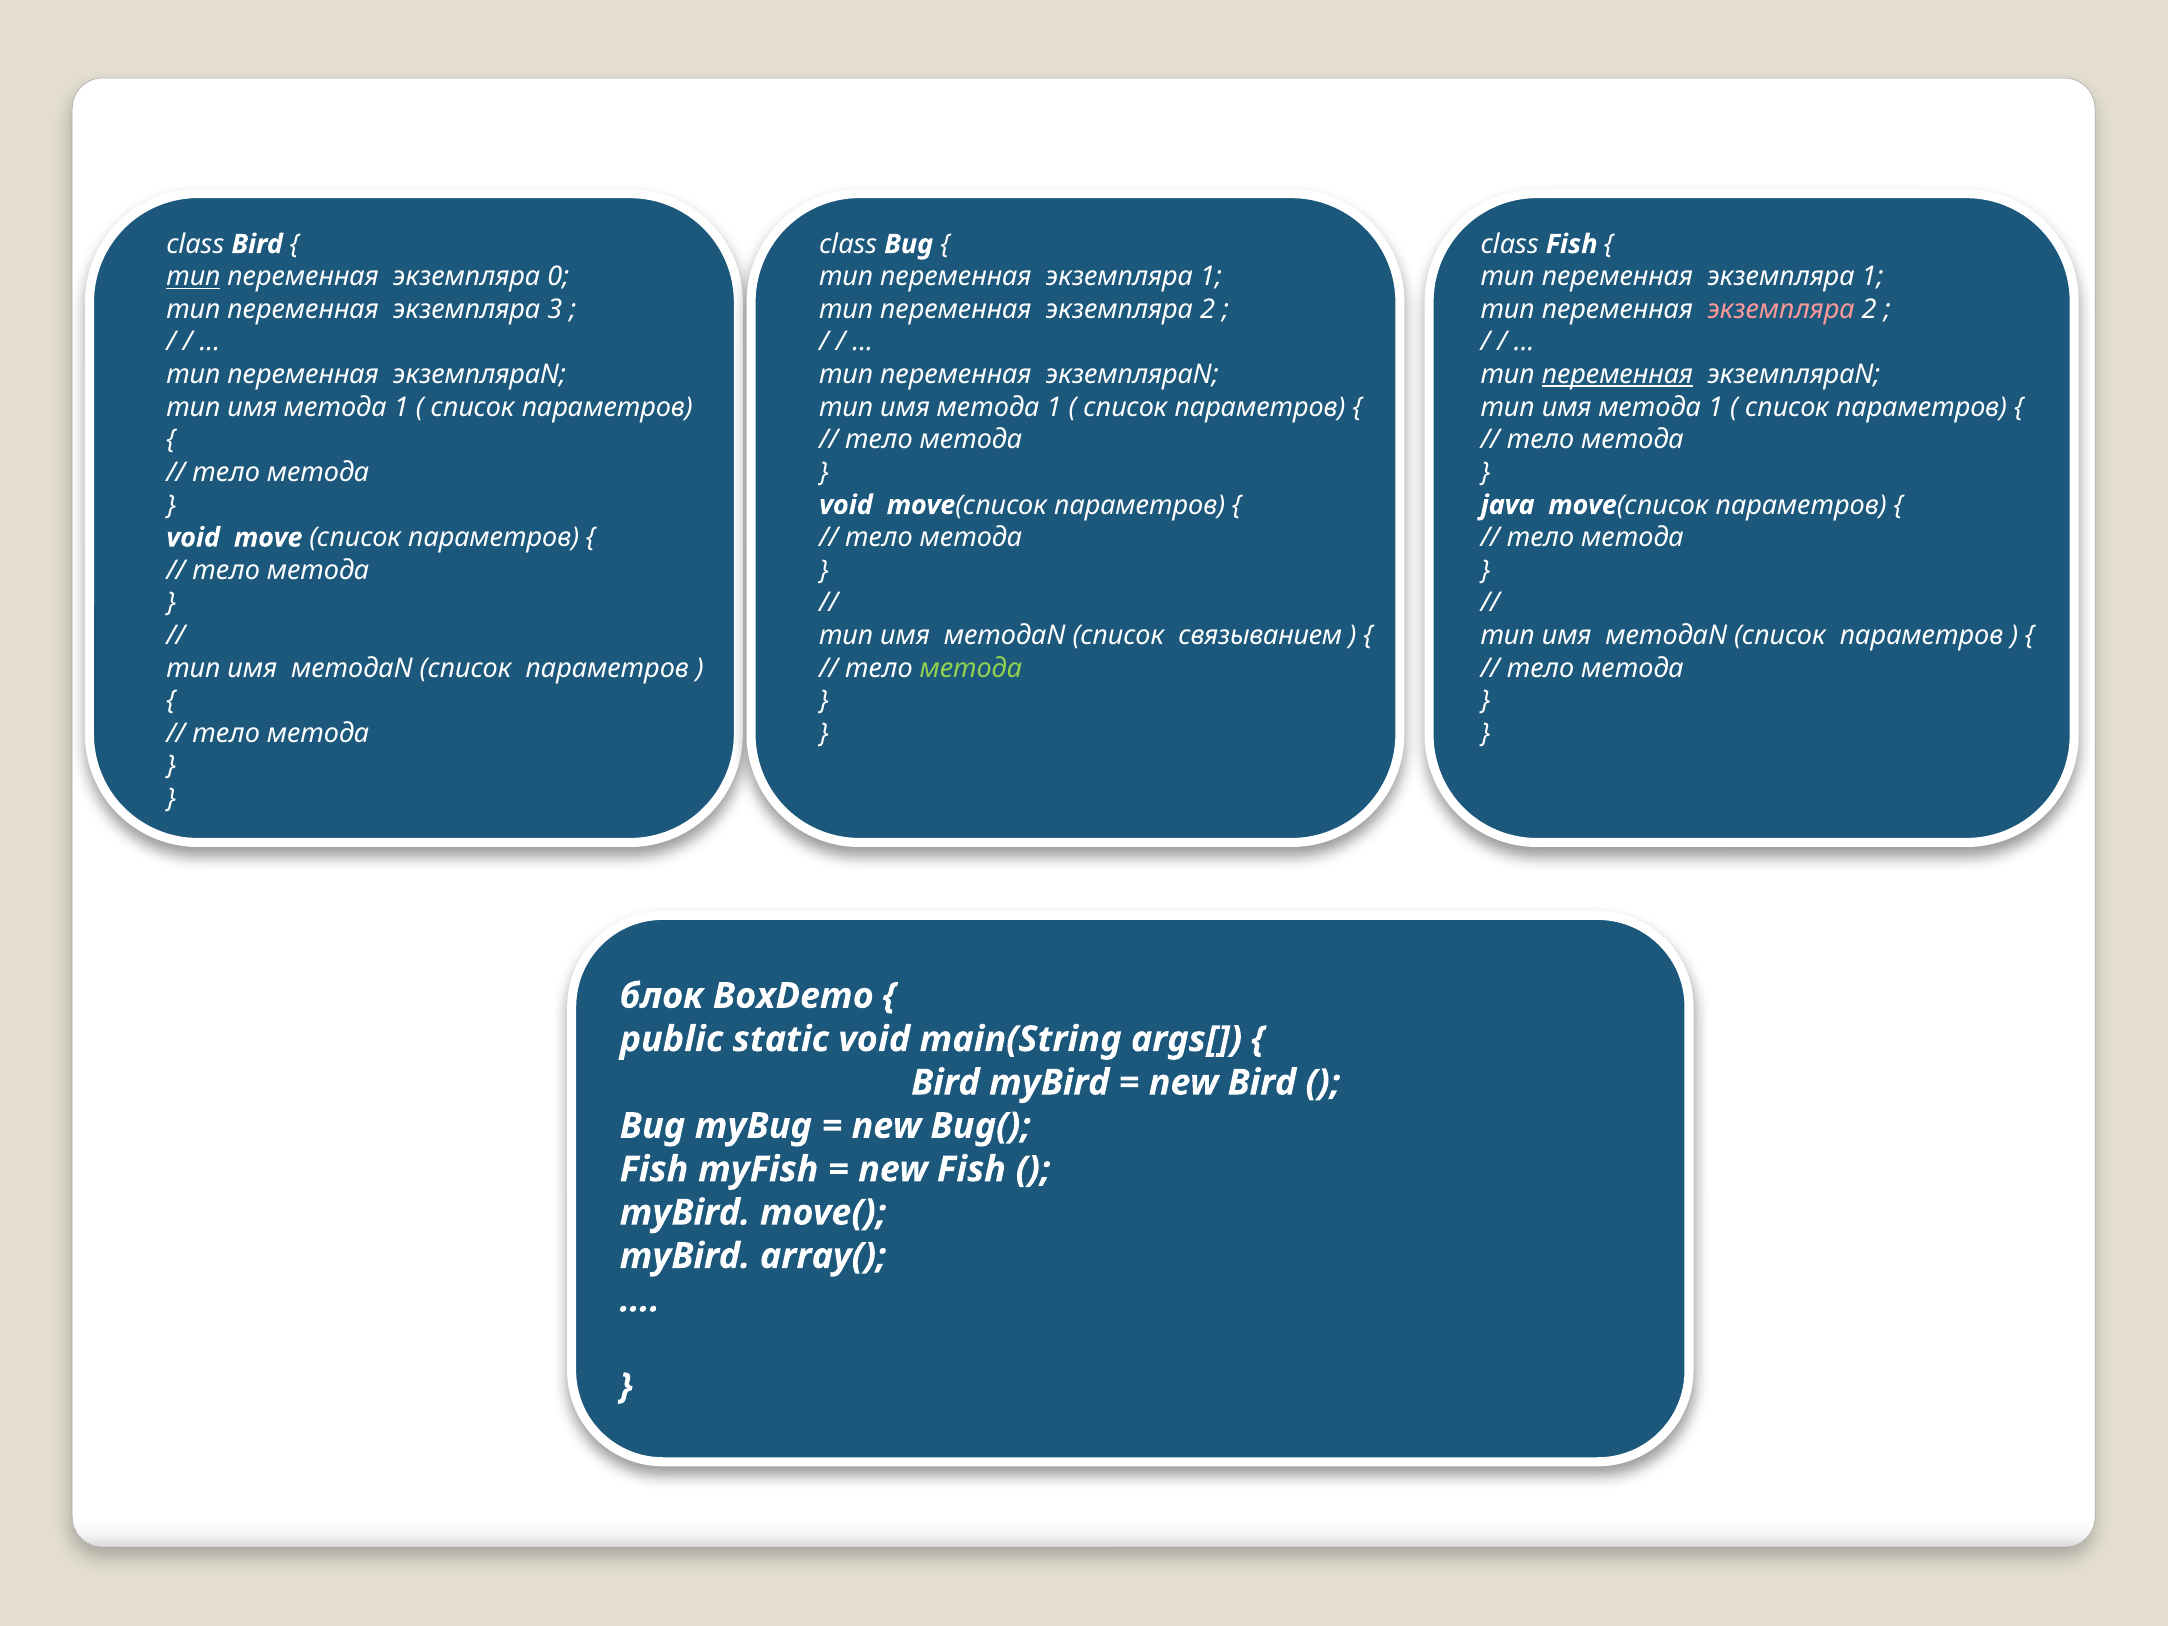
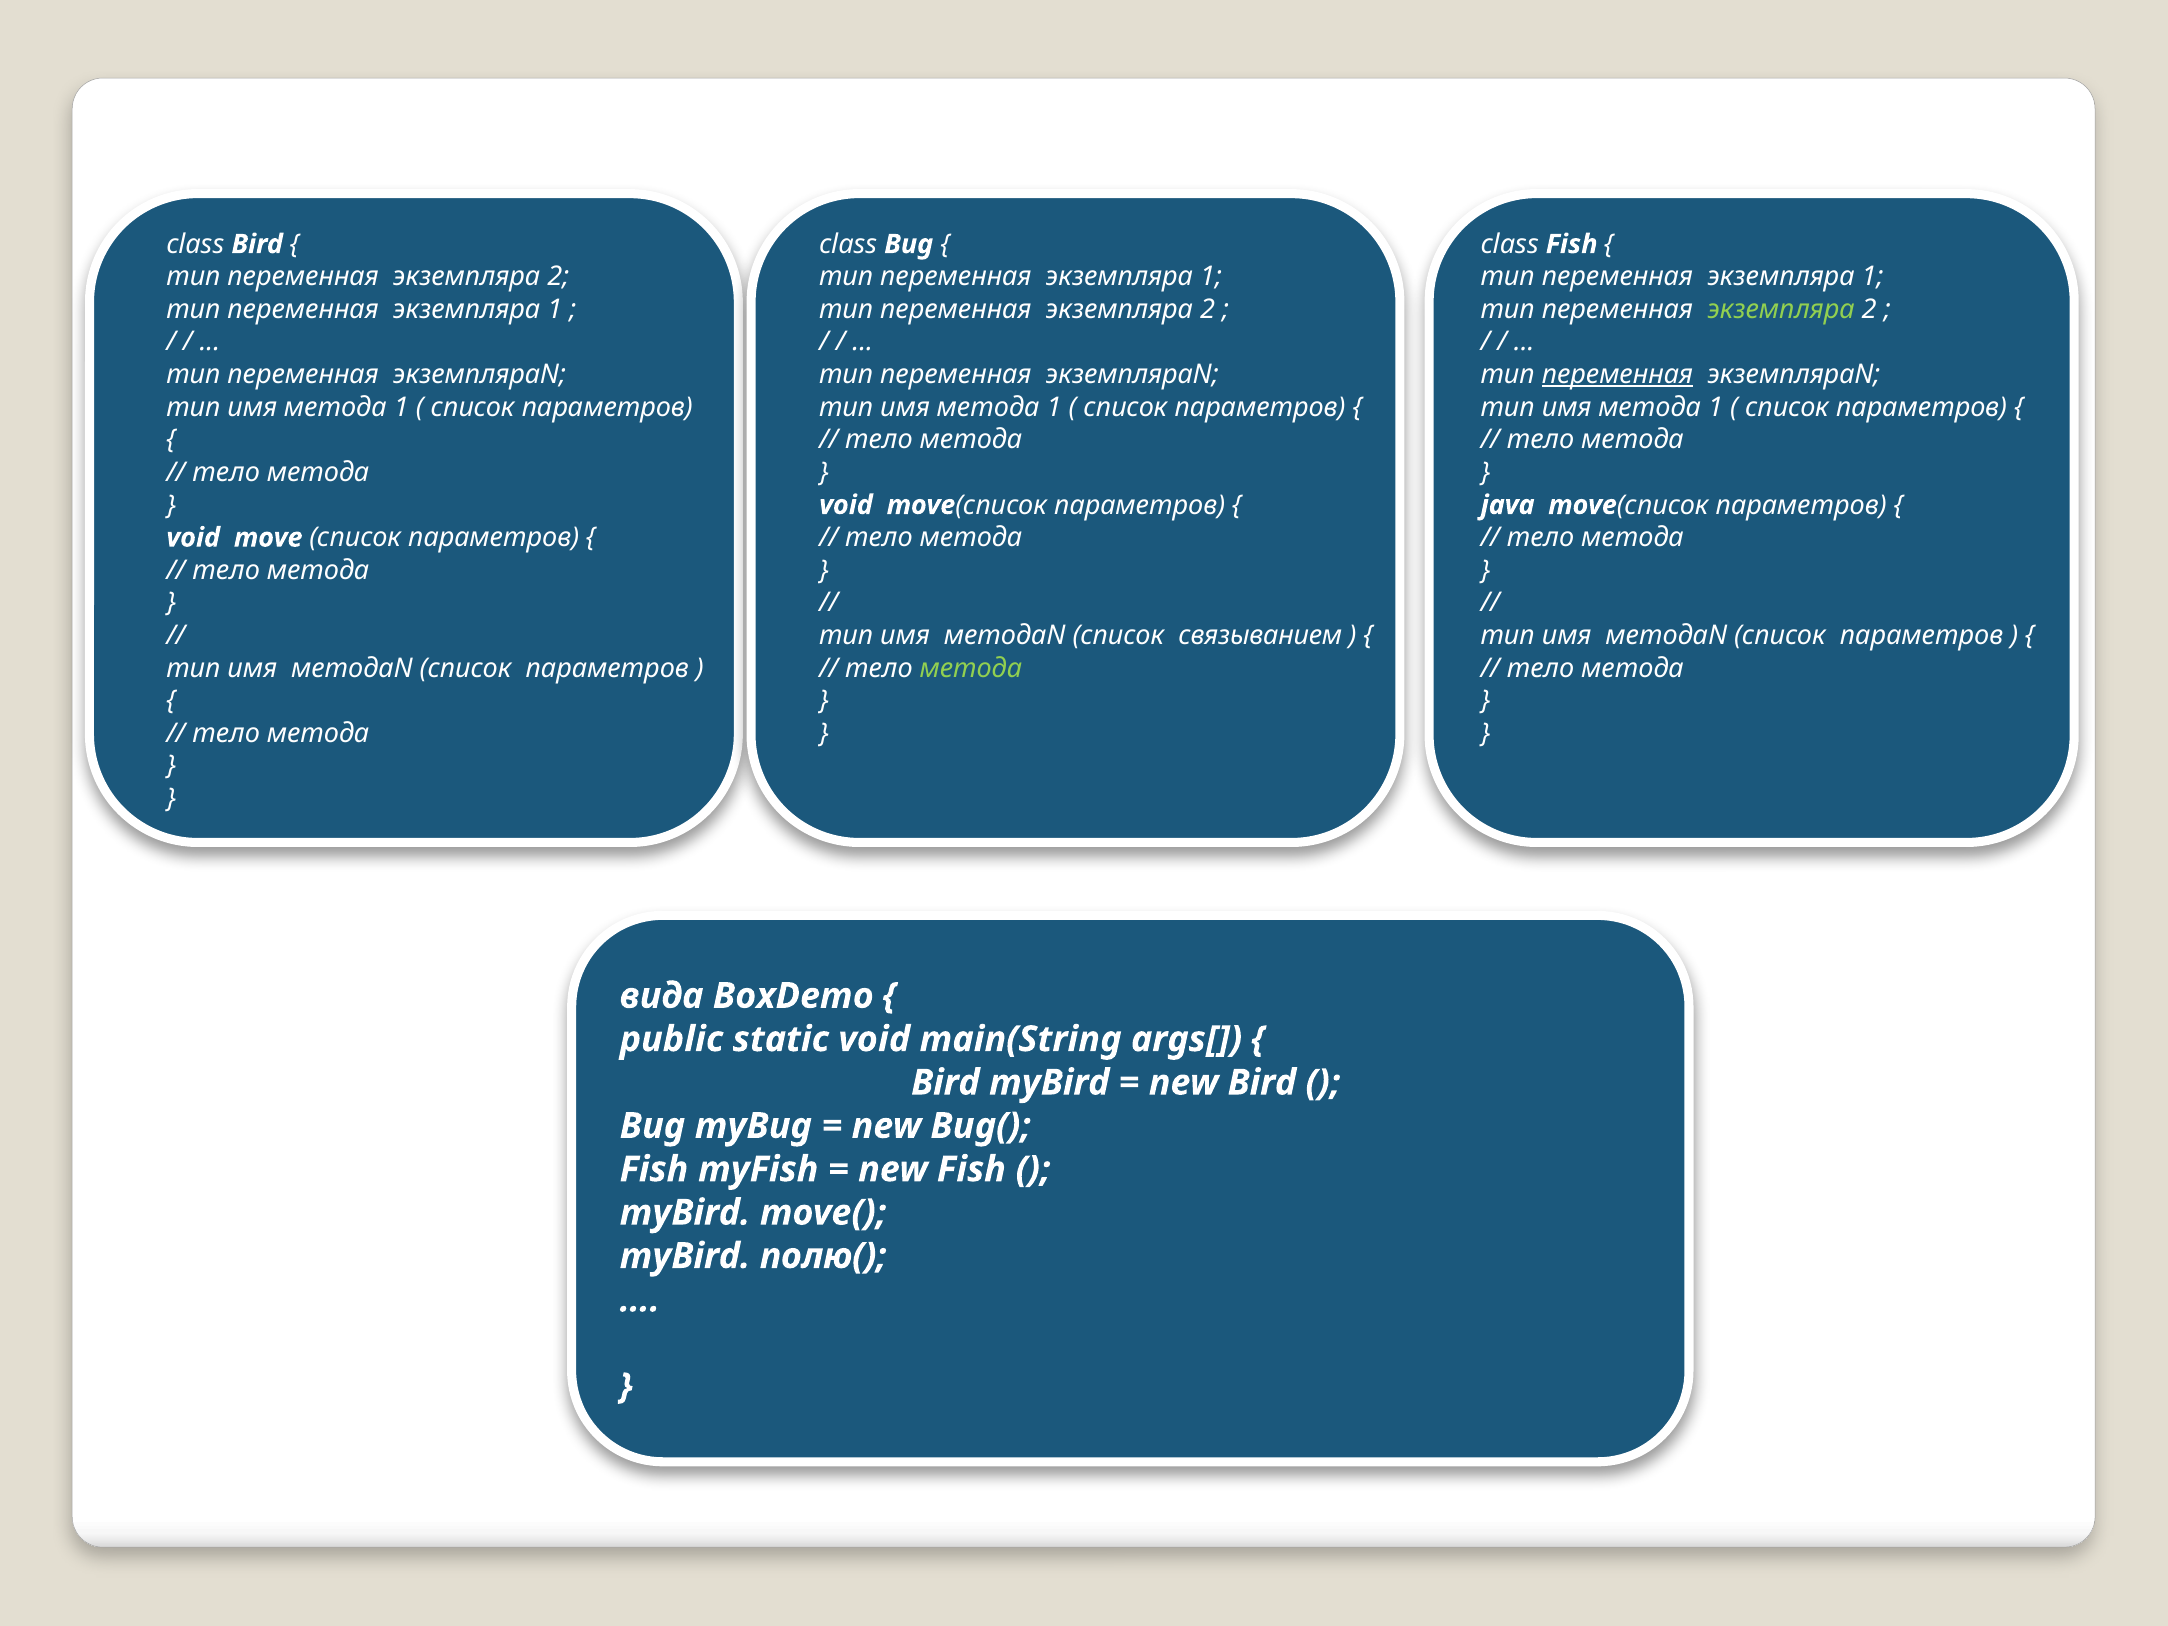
тип underline: present -> none (193, 277)
0: 0 -> 2 (558, 277)
3: 3 -> 1 (555, 309)
экземпляра colour: pink -> light green (1781, 309)
блок: блок -> вида (662, 996)
array(: array( -> полю( (823, 1256)
